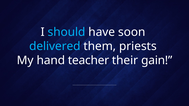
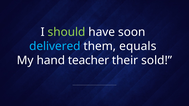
should colour: light blue -> light green (66, 32)
priests: priests -> equals (138, 46)
gain: gain -> sold (157, 60)
